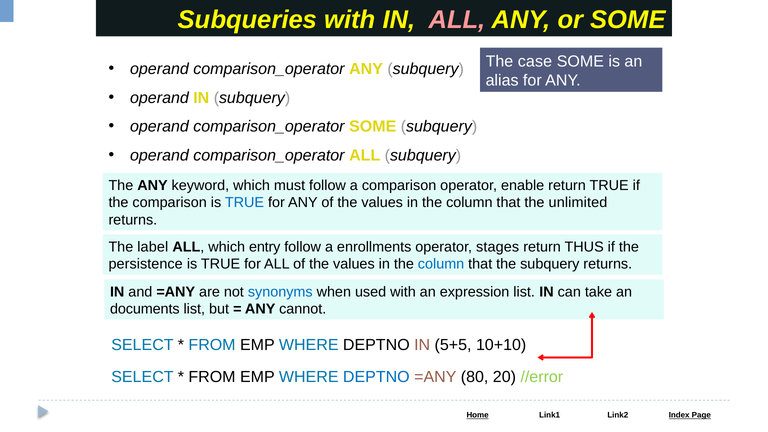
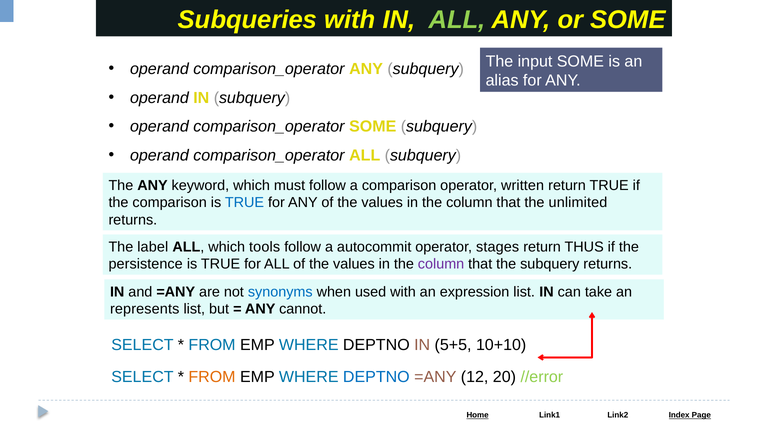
ALL colour: pink -> light green (457, 20)
case: case -> input (535, 61)
enable: enable -> written (523, 185)
entry: entry -> tools (265, 247)
enrollments: enrollments -> autocommit (374, 247)
column colour: blue -> purple (441, 264)
documents: documents -> represents (145, 309)
FROM colour: black -> orange (212, 377)
80: 80 -> 12 (475, 377)
